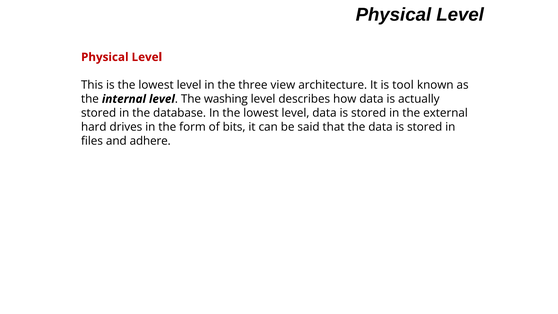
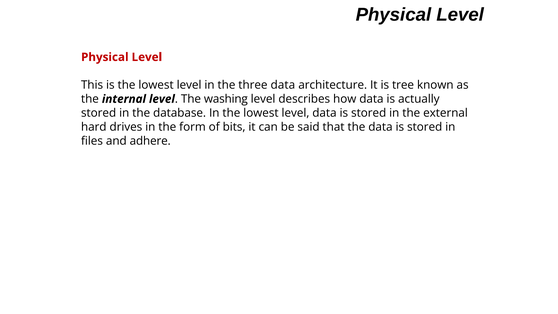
three view: view -> data (283, 85)
tool: tool -> tree (403, 85)
